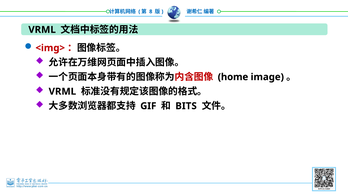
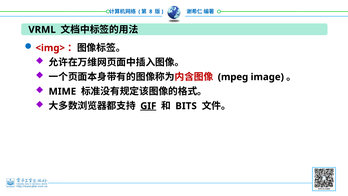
home: home -> mpeg (233, 77)
VRML: VRML -> MIME (62, 91)
GIF underline: none -> present (148, 106)
